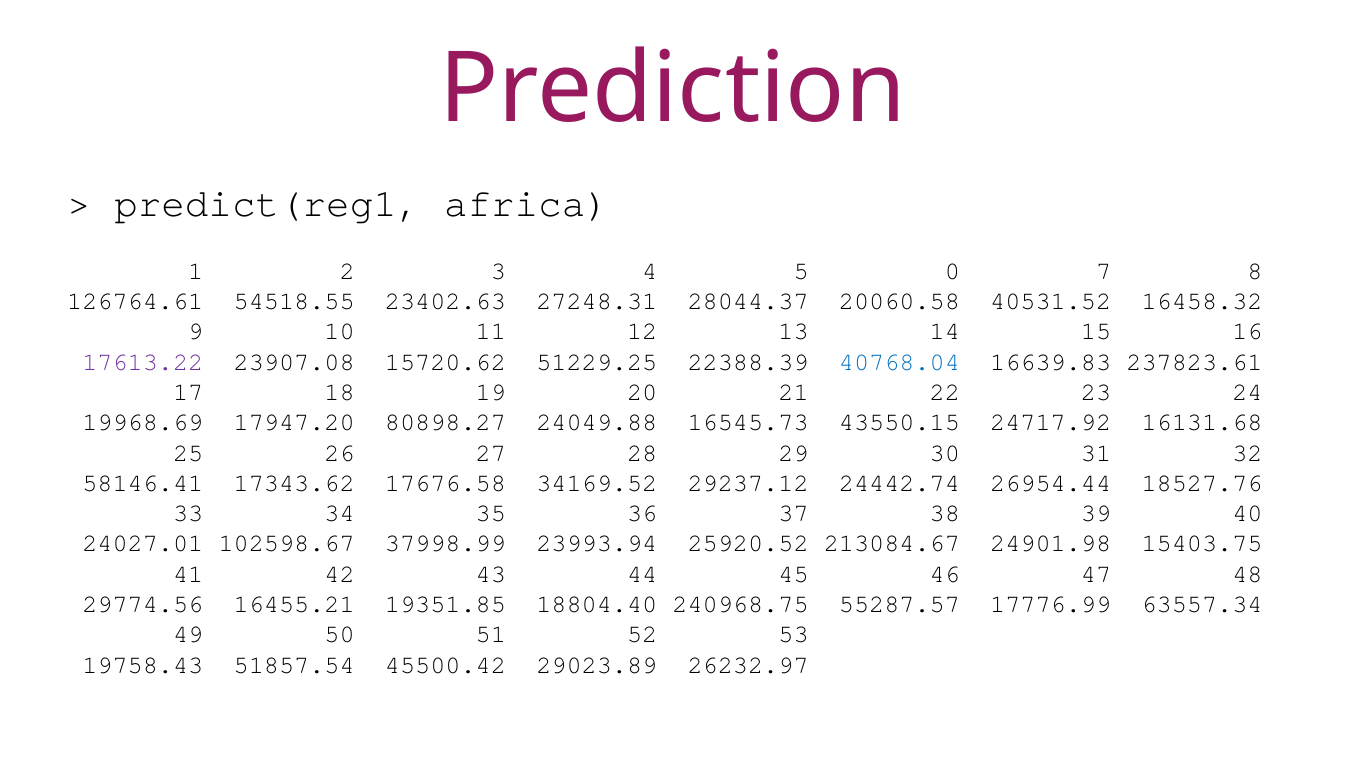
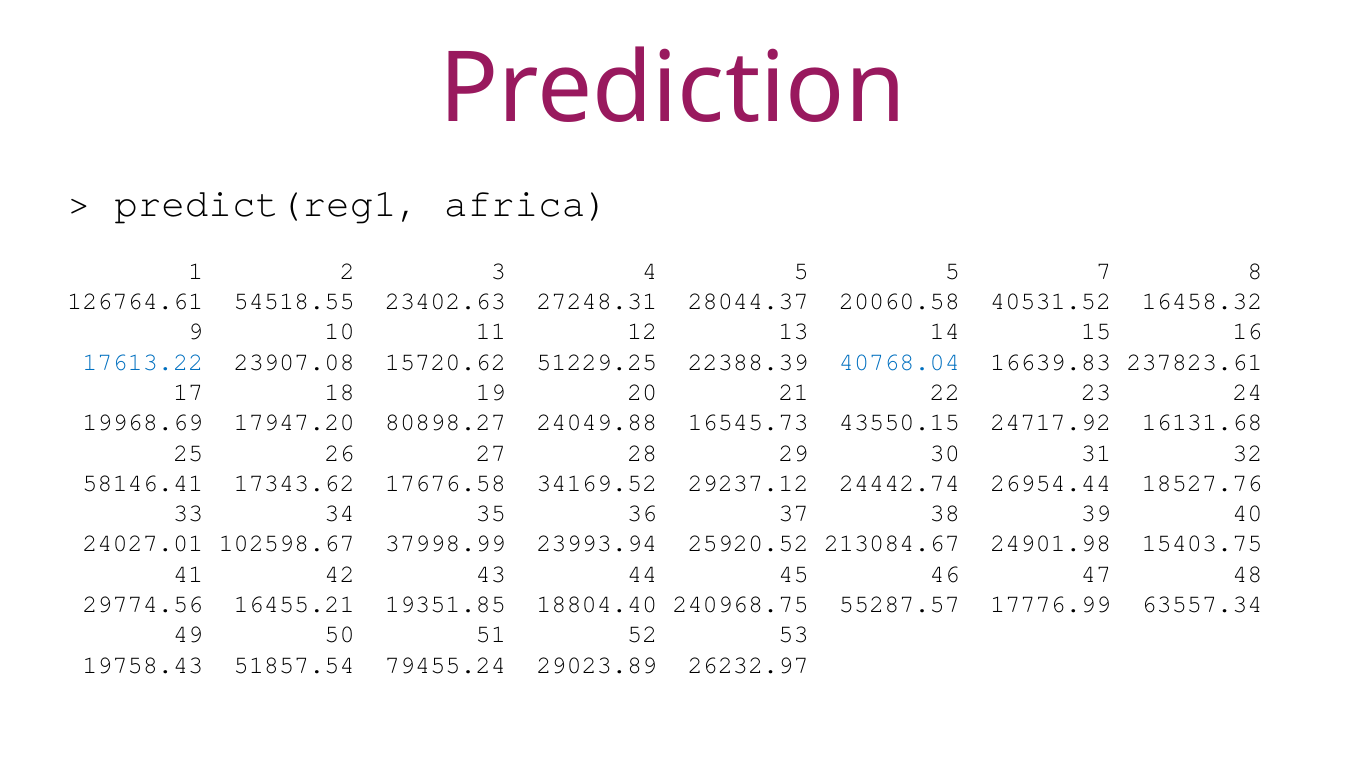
5 0: 0 -> 5 (952, 271)
17613.22 colour: purple -> blue (143, 362)
45500.42: 45500.42 -> 79455.24 (445, 664)
